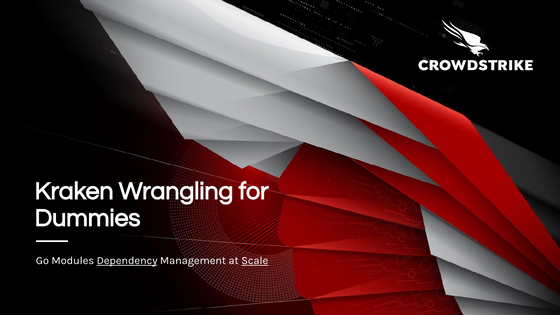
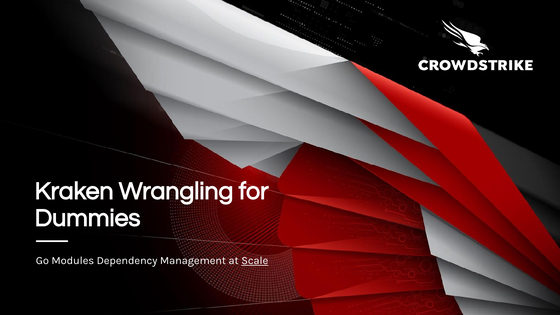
Dependency underline: present -> none (127, 261)
